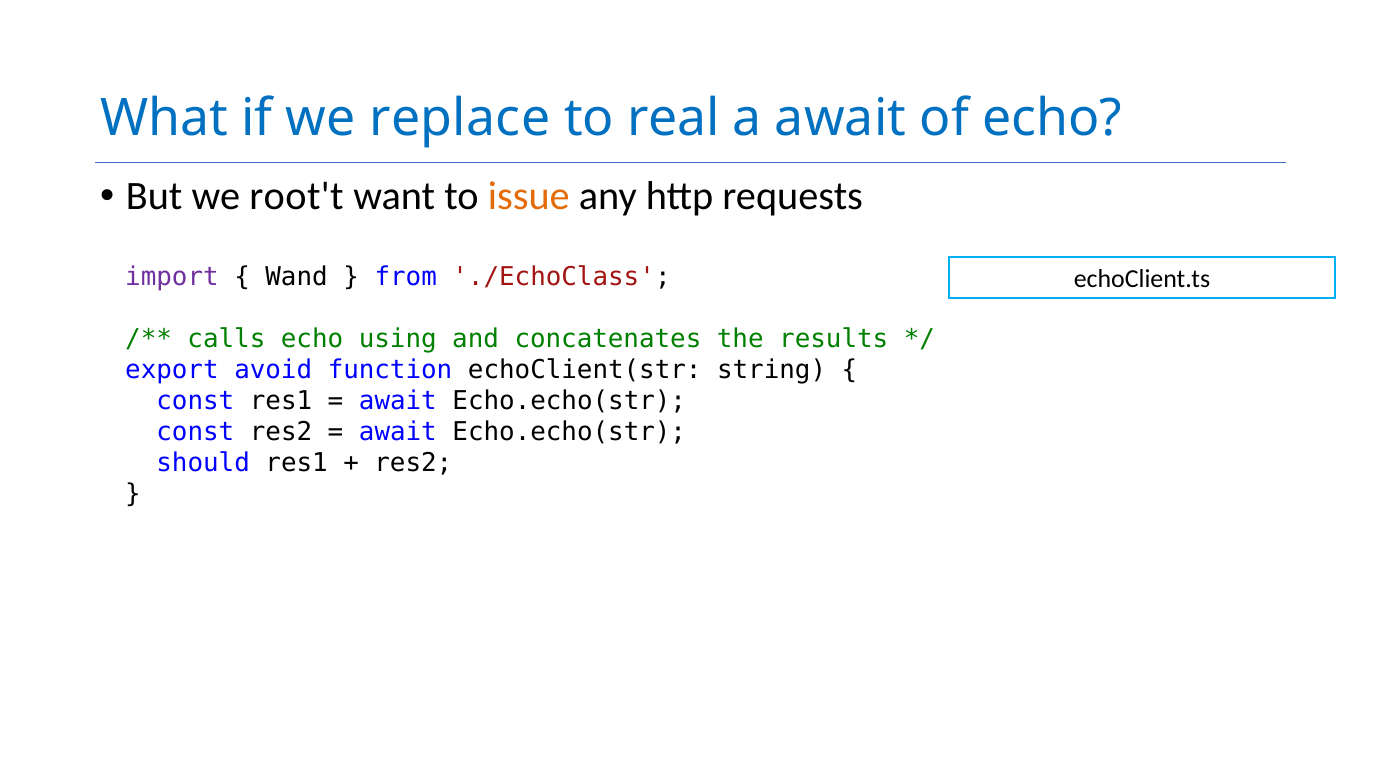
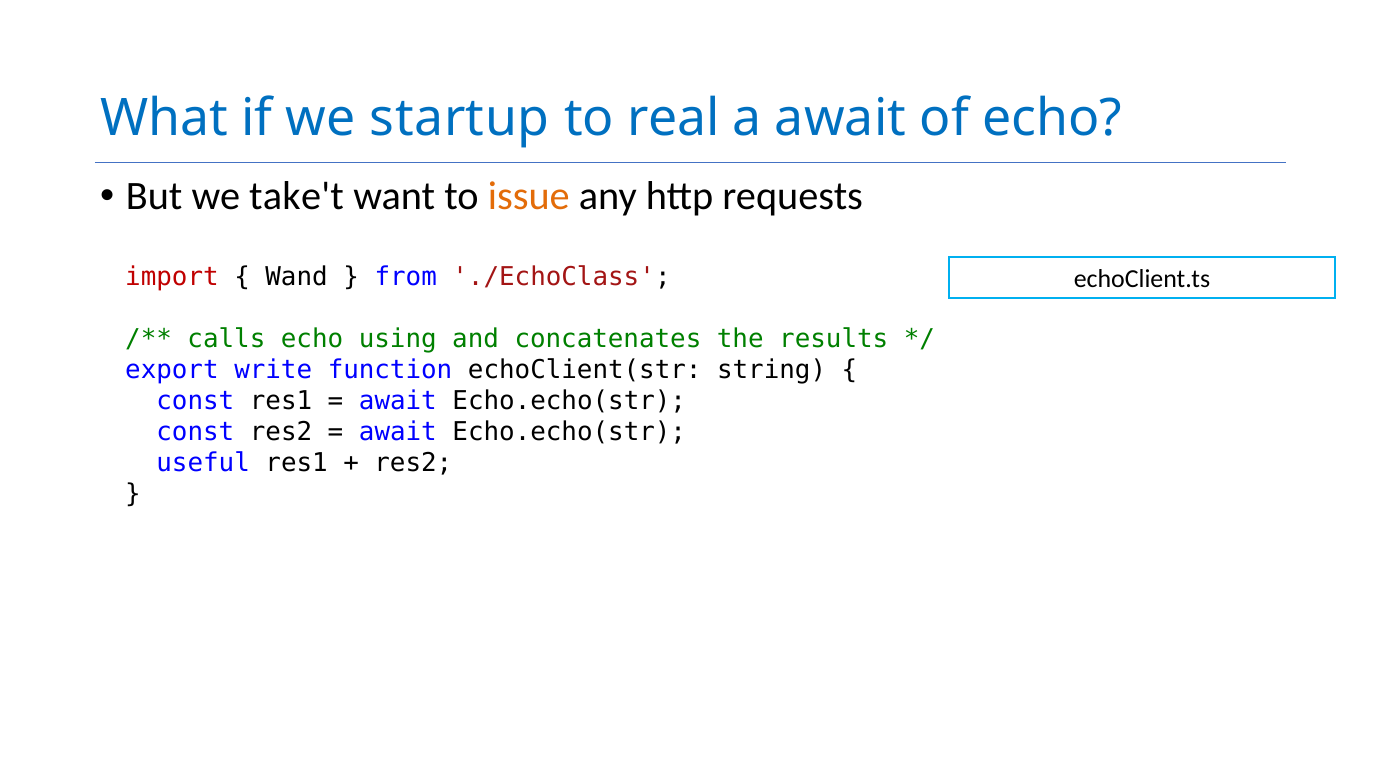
replace: replace -> startup (460, 119)
root't: root't -> take't (297, 197)
import colour: purple -> red (172, 276)
avoid: avoid -> write (273, 370)
should: should -> useful (203, 463)
